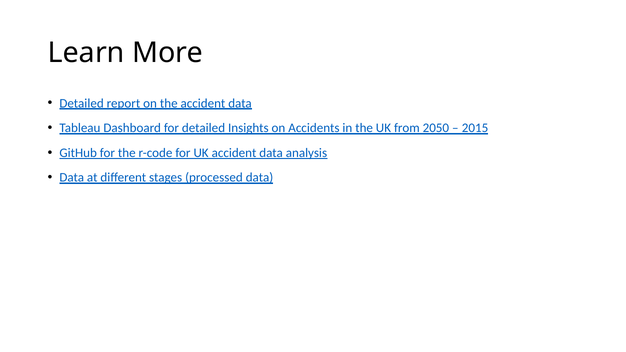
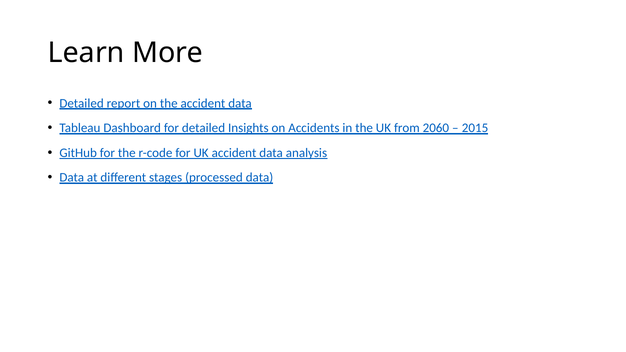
2050: 2050 -> 2060 (436, 128)
